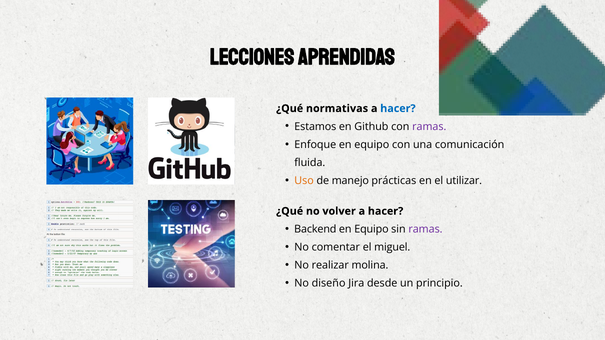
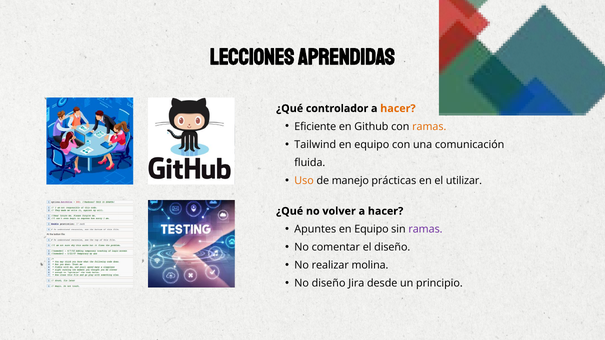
normativas: normativas -> controlador (337, 109)
hacer colour: blue -> orange (398, 109)
Estamos: Estamos -> Eficiente (315, 127)
ramas colour: purple -> orange (429, 127)
Enfoque: Enfoque -> Tailwind (315, 145)
Backend: Backend -> Apuntes (315, 229)
el miguel: miguel -> diseño (392, 247)
